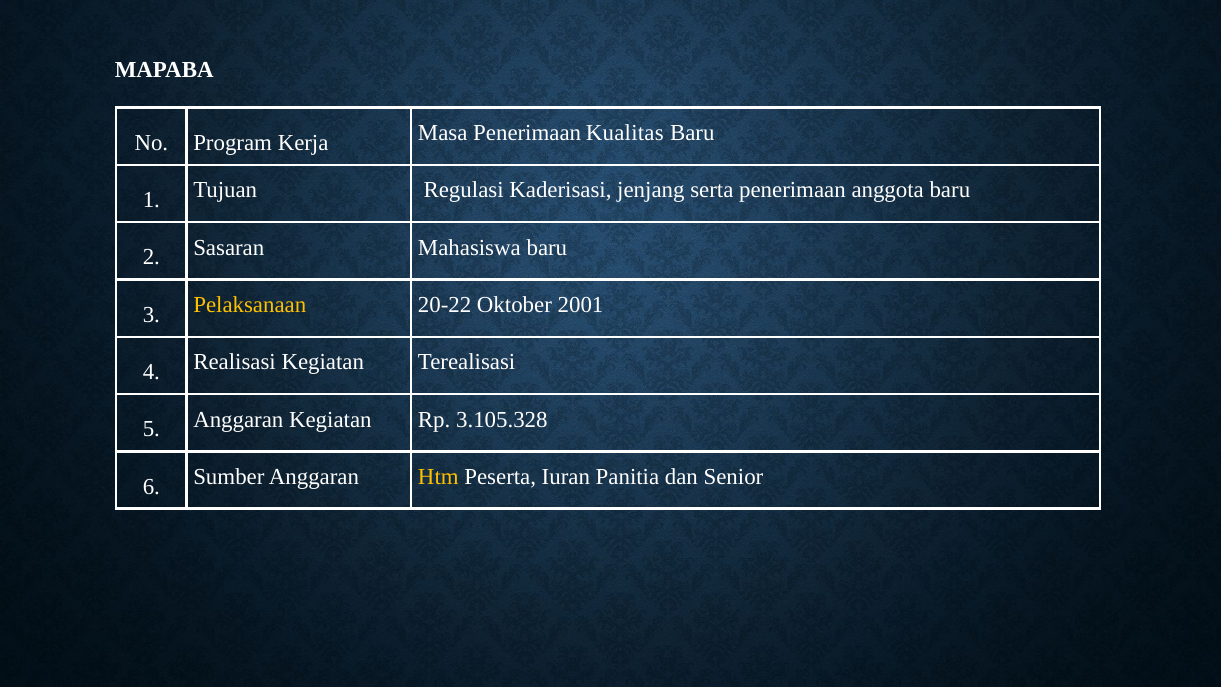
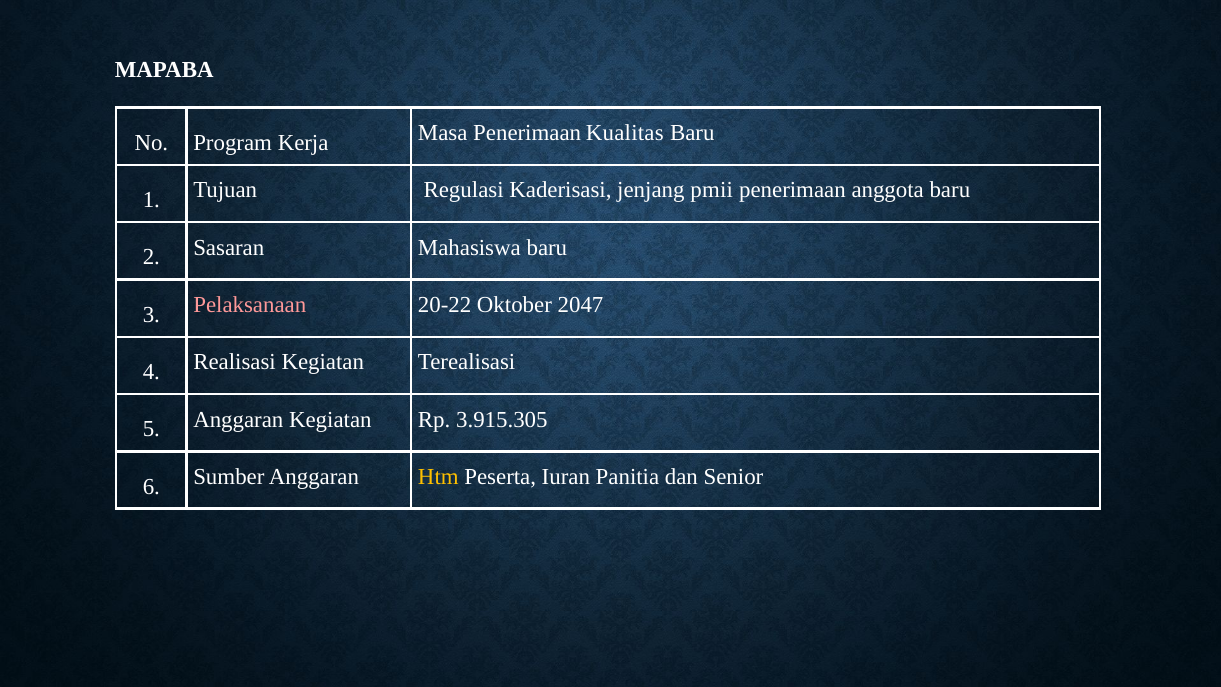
serta: serta -> pmii (712, 190)
Pelaksanaan colour: yellow -> pink (250, 305)
2001: 2001 -> 2047 (581, 305)
3.105.328: 3.105.328 -> 3.915.305 (502, 420)
